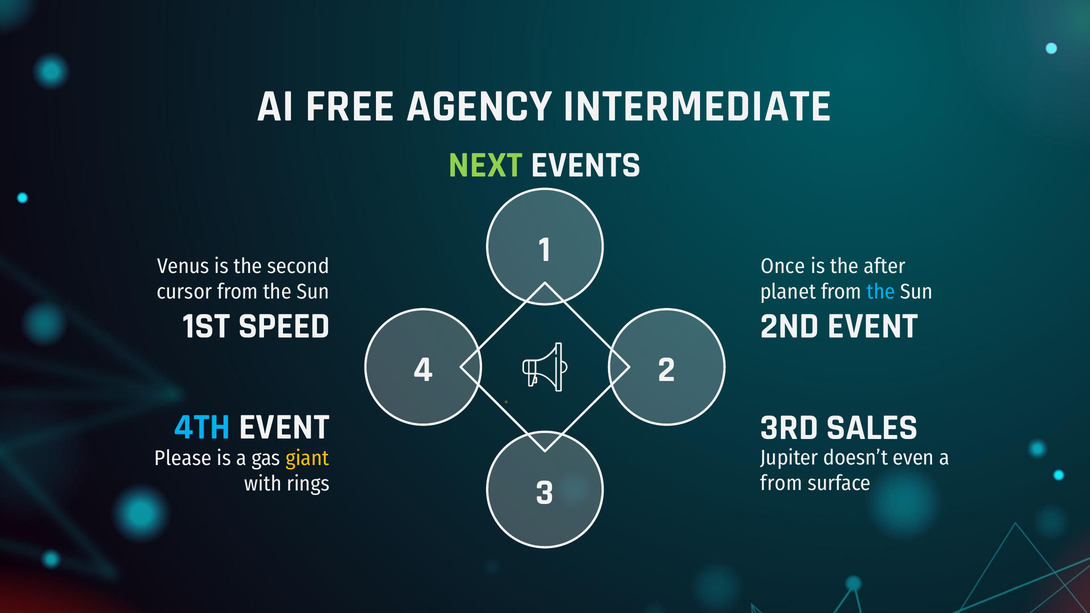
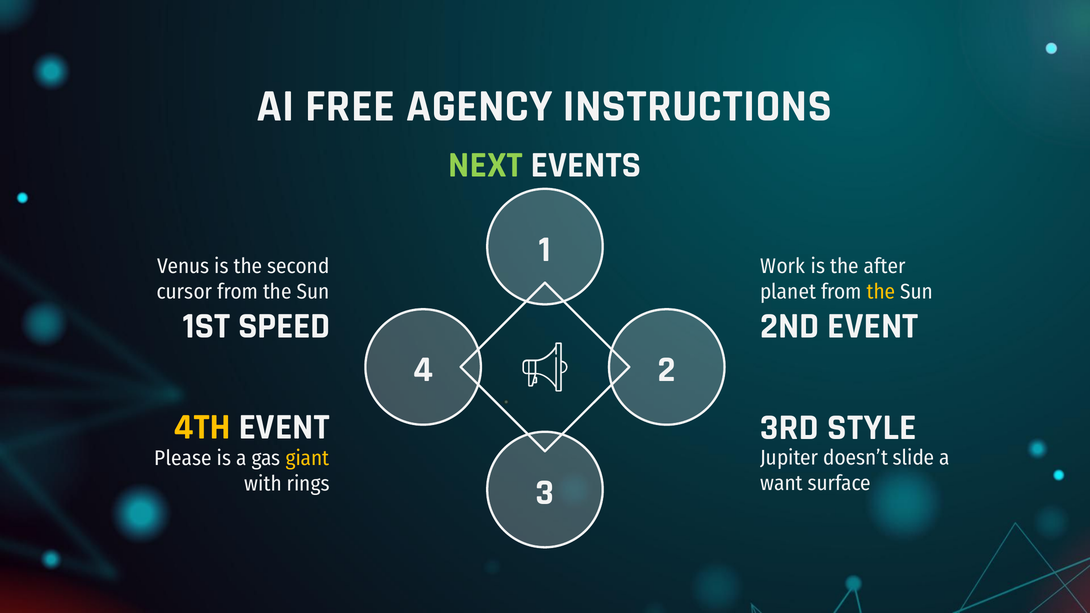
INTERMEDIATE: INTERMEDIATE -> INSTRUCTIONS (697, 106)
Once: Once -> Work (783, 266)
the colour: light blue -> yellow (881, 292)
4TH colour: light blue -> yellow (202, 427)
SALES: SALES -> STYLE (872, 427)
even: even -> slide (914, 458)
from: from -> want (781, 483)
